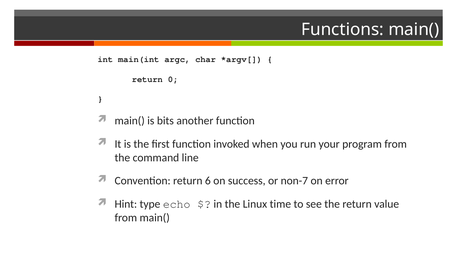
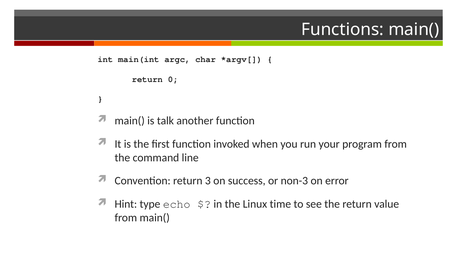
bits: bits -> talk (165, 121)
6: 6 -> 3 (208, 181)
non-7: non-7 -> non-3 (294, 181)
